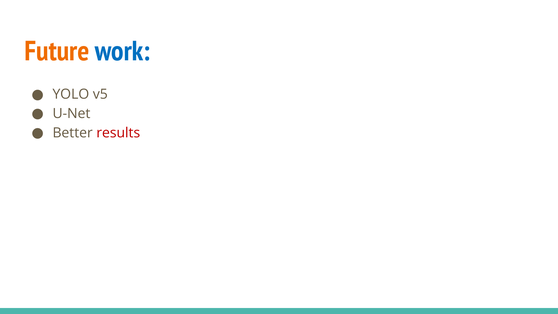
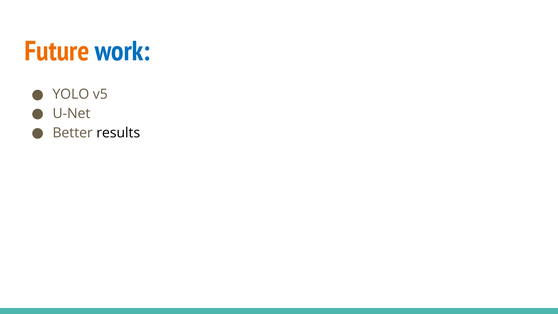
results colour: red -> black (118, 133)
